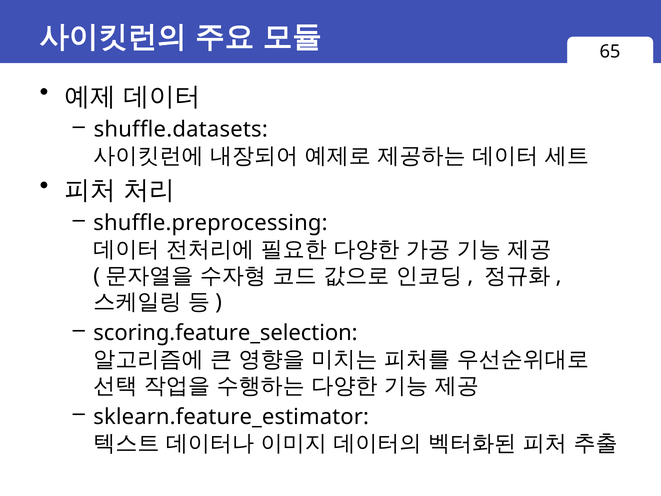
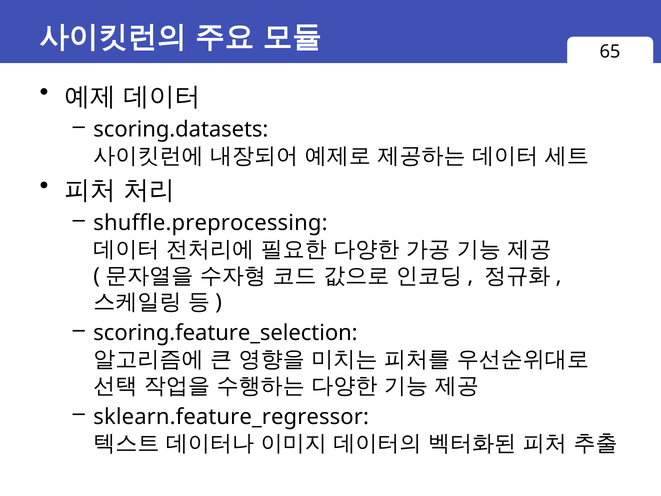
shuffle.datasets: shuffle.datasets -> scoring.datasets (181, 129)
sklearn.feature_estimator: sklearn.feature_estimator -> sklearn.feature_regressor (231, 417)
